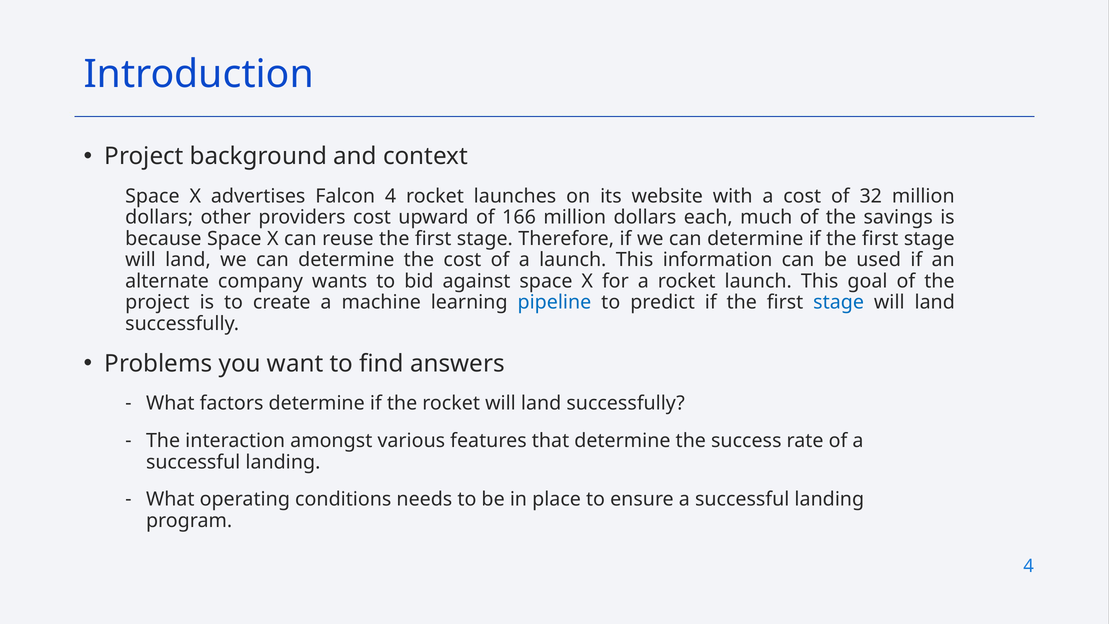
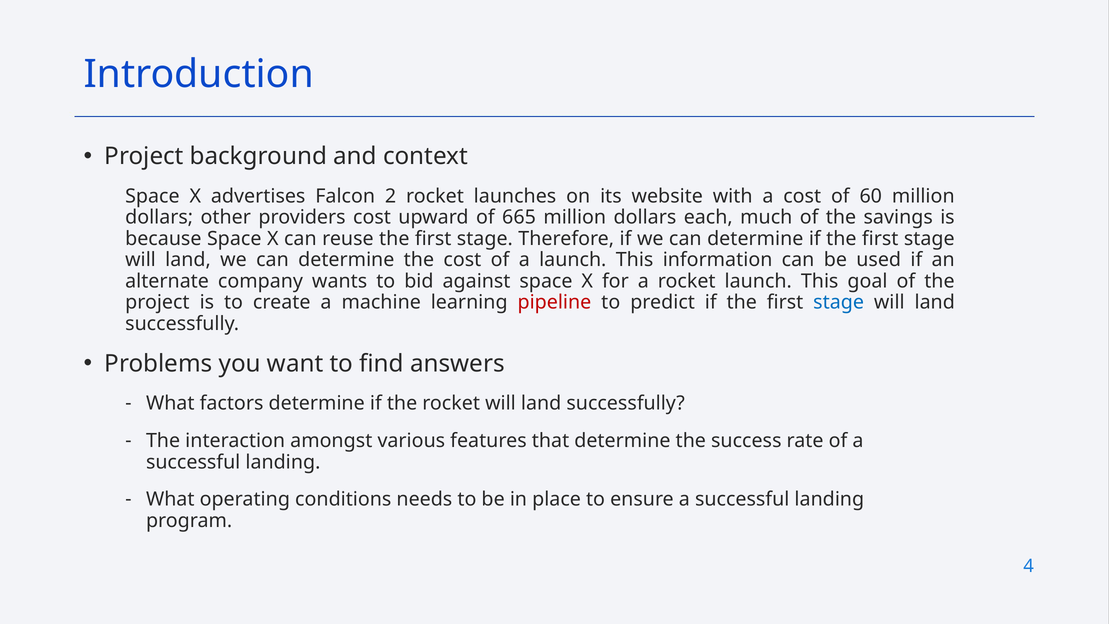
Falcon 4: 4 -> 2 (391, 196)
32: 32 -> 60 (871, 196)
166: 166 -> 665 (519, 217)
pipeline colour: blue -> red (554, 302)
